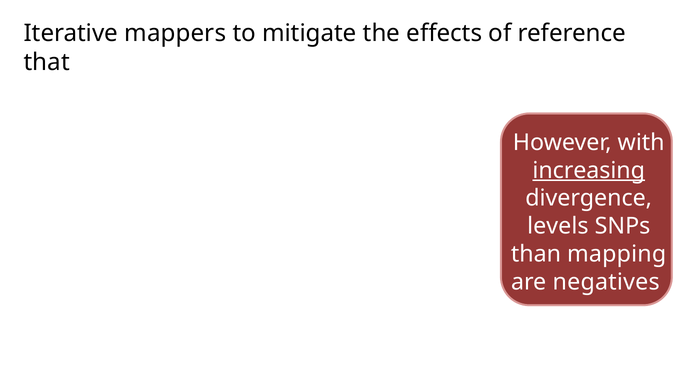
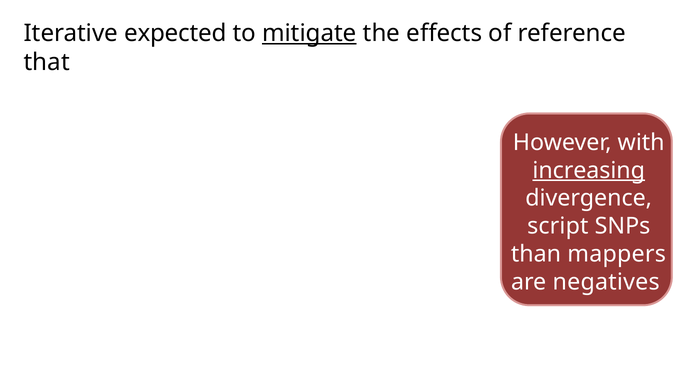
mappers: mappers -> expected (175, 33)
mitigate underline: none -> present (309, 33)
levels: levels -> script (558, 226)
mapping: mapping -> mappers (617, 254)
